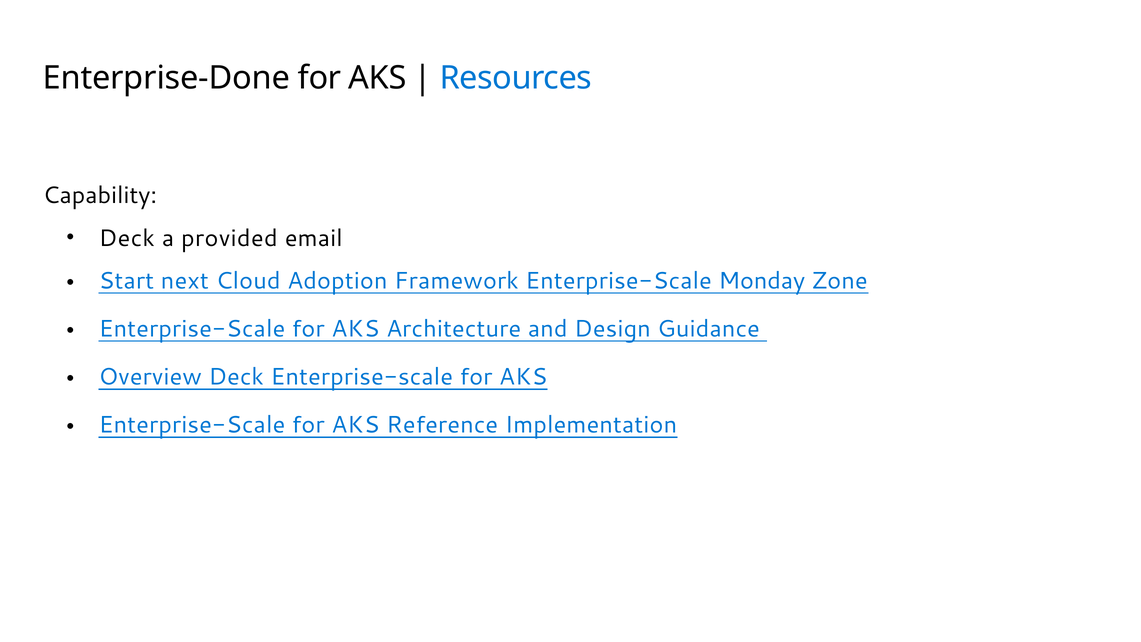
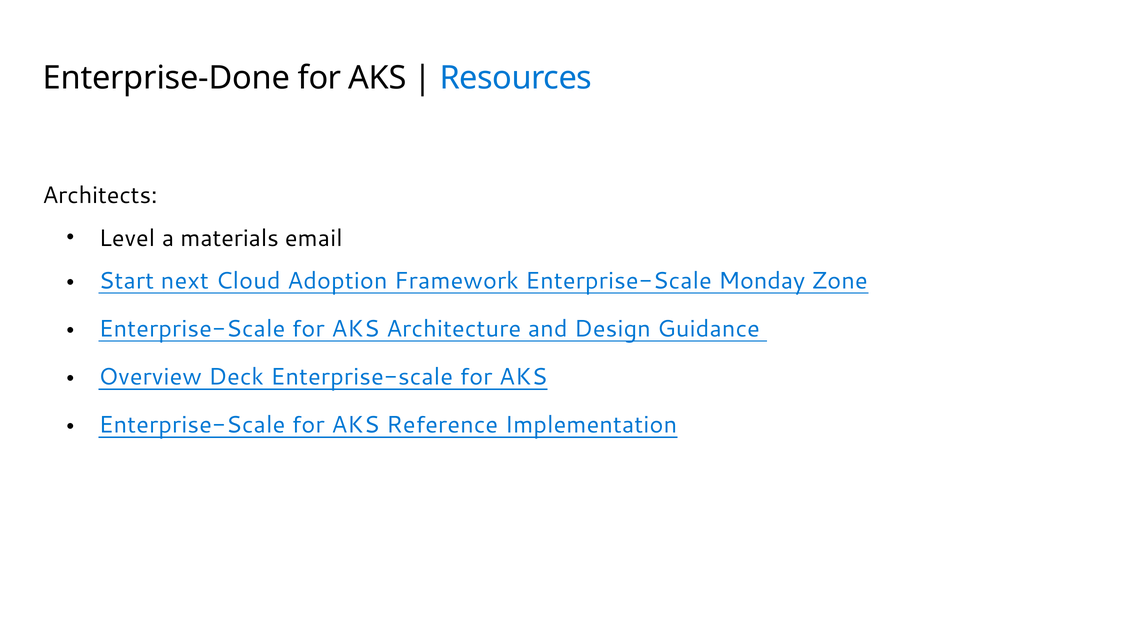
Capability: Capability -> Architects (100, 195)
Deck: Deck -> Level (127, 238)
provided: provided -> materials (230, 238)
